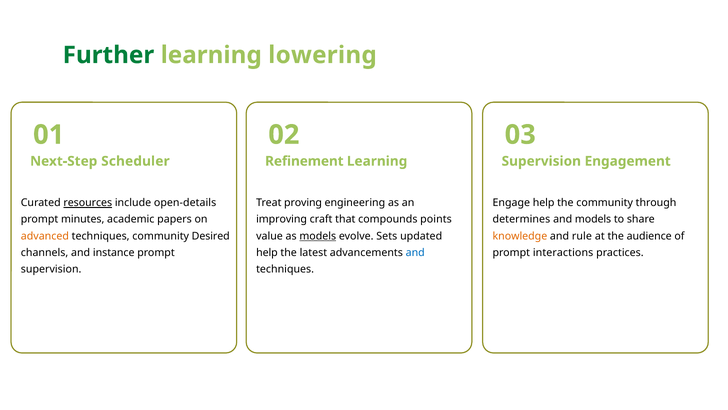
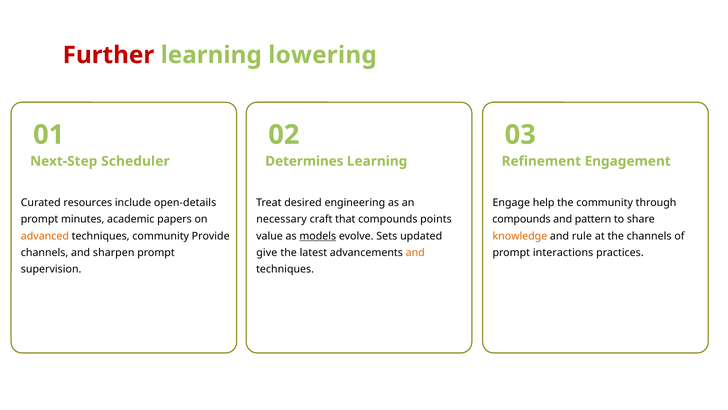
Further colour: green -> red (108, 55)
Refinement: Refinement -> Determines (304, 161)
Supervision: Supervision -> Refinement (541, 161)
resources underline: present -> none (88, 203)
proving: proving -> desired (303, 203)
improving: improving -> necessary (281, 219)
determines: determines -> compounds (522, 219)
and models: models -> pattern (593, 219)
Desired: Desired -> Provide (211, 236)
the audience: audience -> channels (649, 236)
instance: instance -> sharpen (114, 252)
help: help -> give (267, 252)
and colour: blue -> orange (415, 252)
